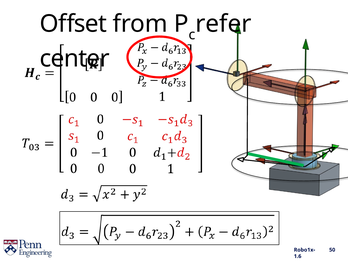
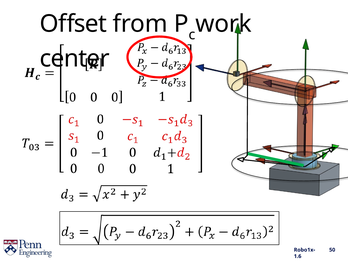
refer: refer -> work (224, 24)
